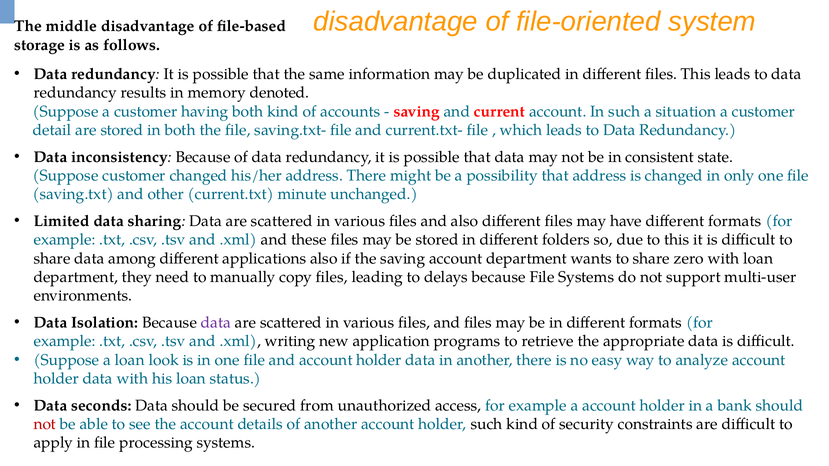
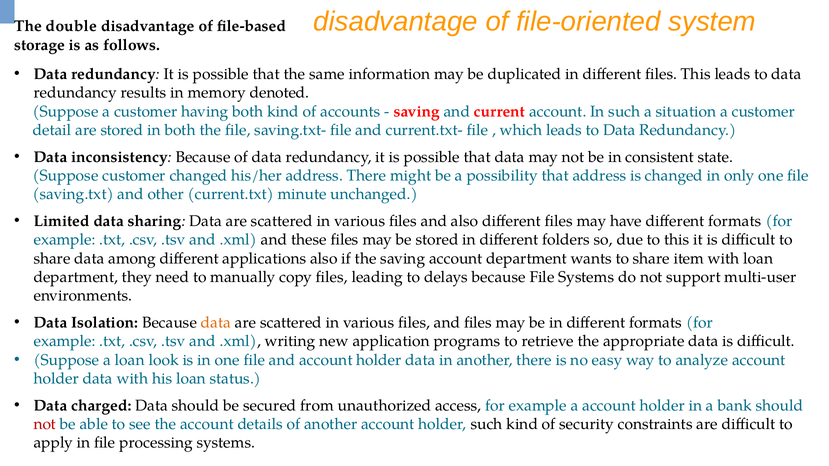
middle: middle -> double (71, 26)
zero: zero -> item (689, 259)
data colour: purple -> orange (216, 323)
seconds: seconds -> charged (101, 406)
